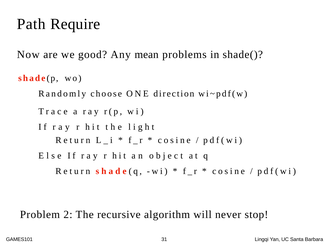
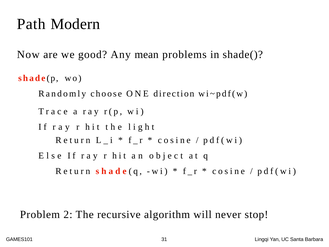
Require: Require -> Modern (75, 24)
